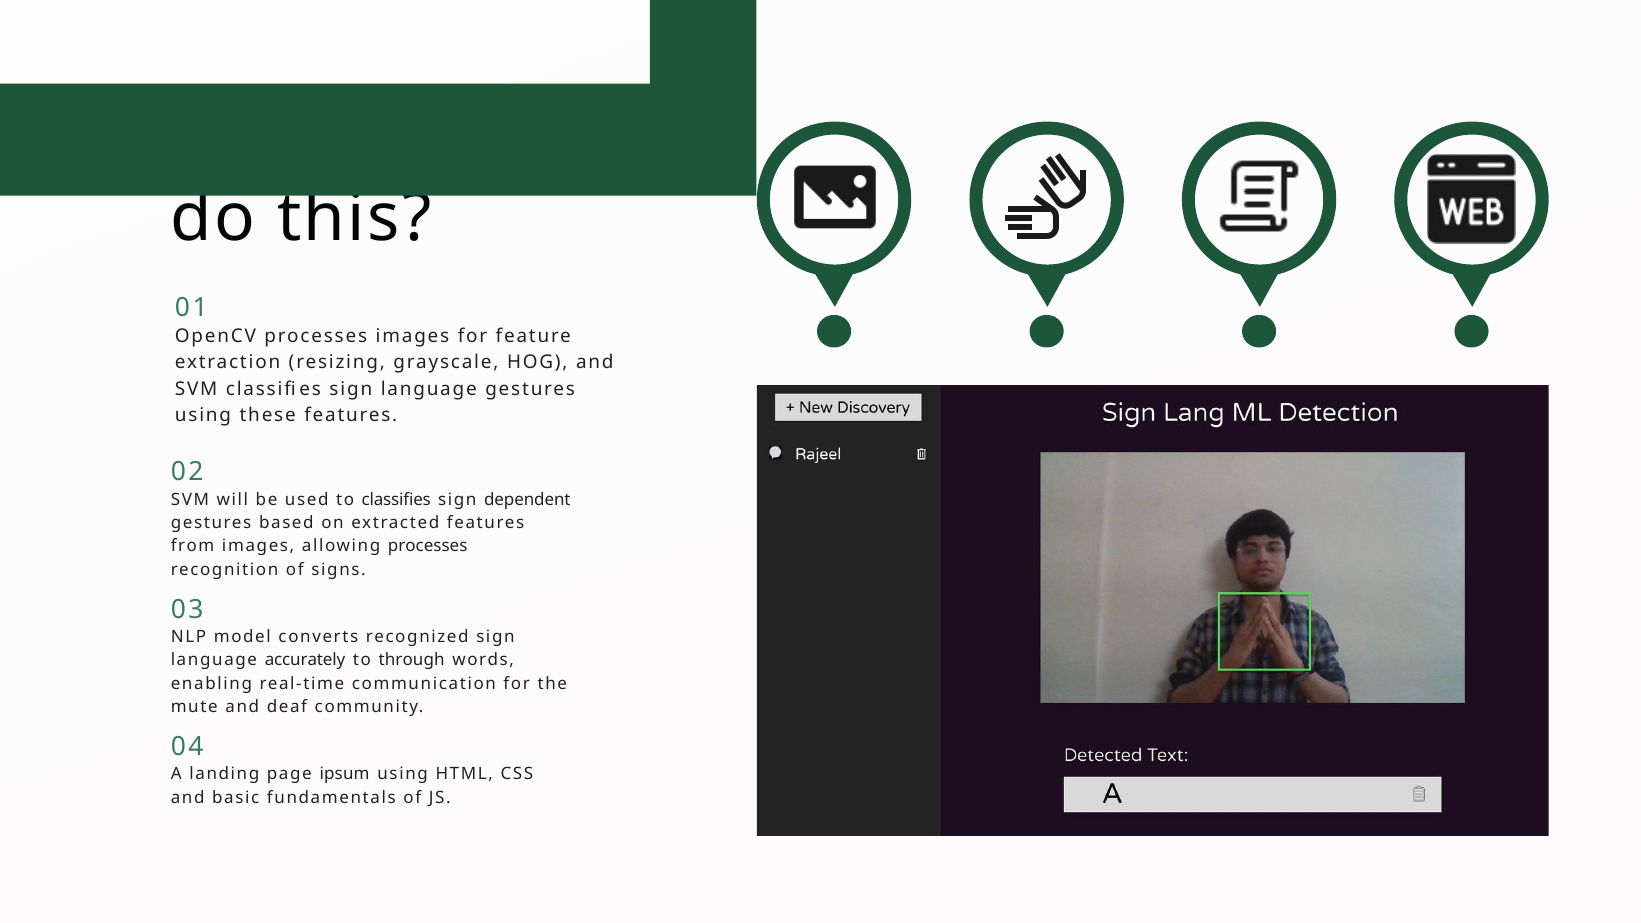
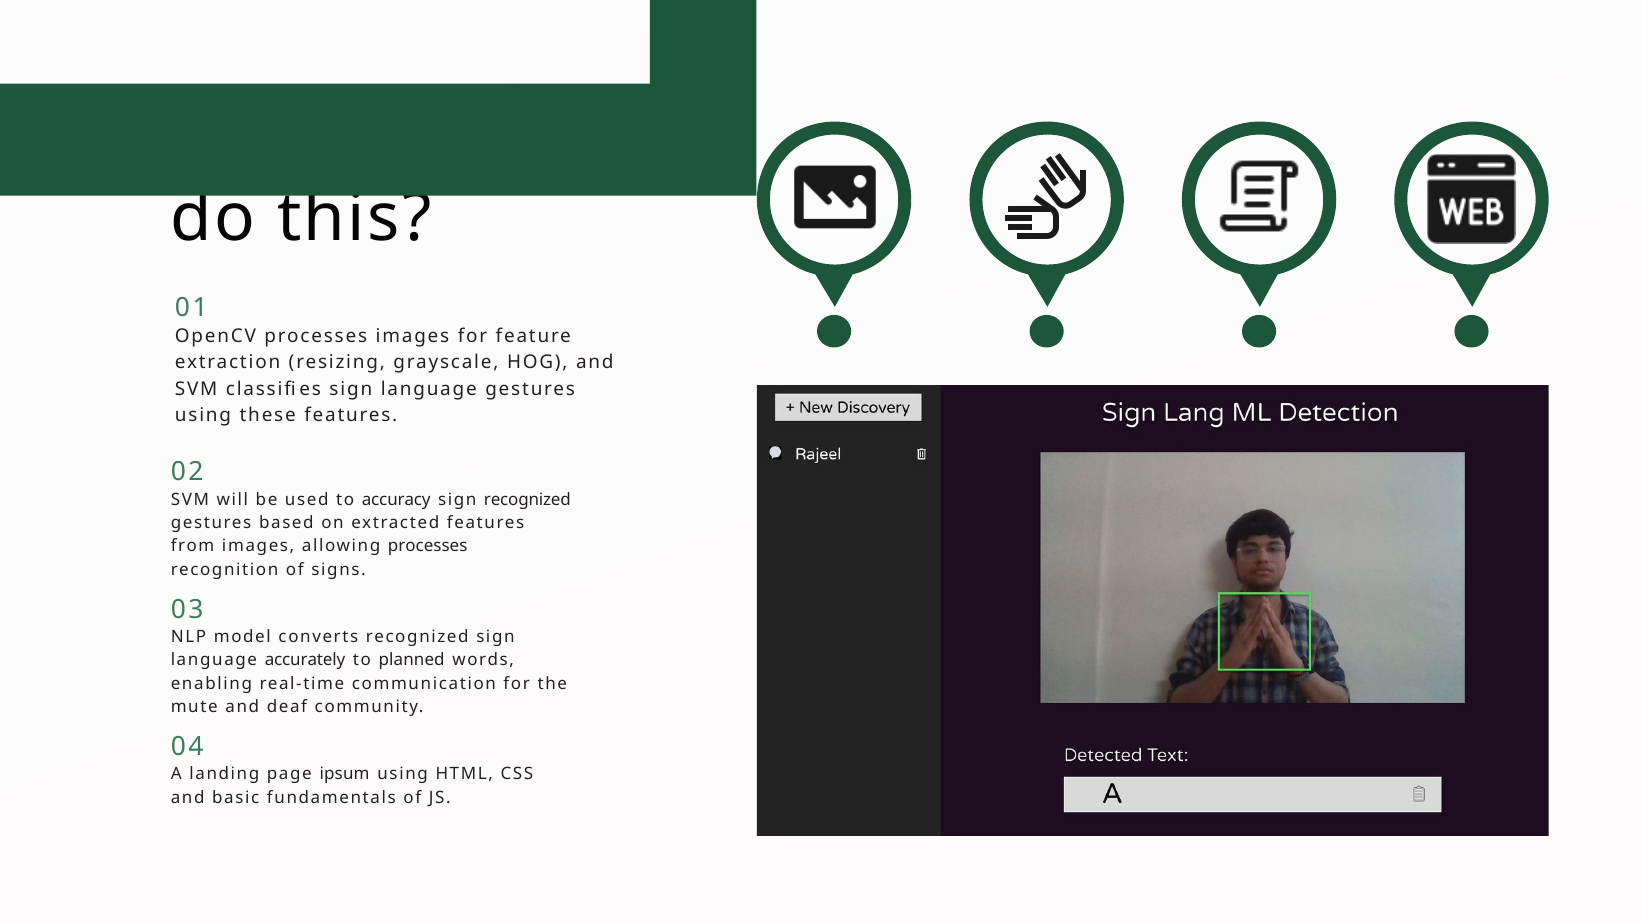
to classifies: classifies -> accuracy (396, 499)
sign dependent: dependent -> recognized (527, 499)
through: through -> planned (412, 660)
